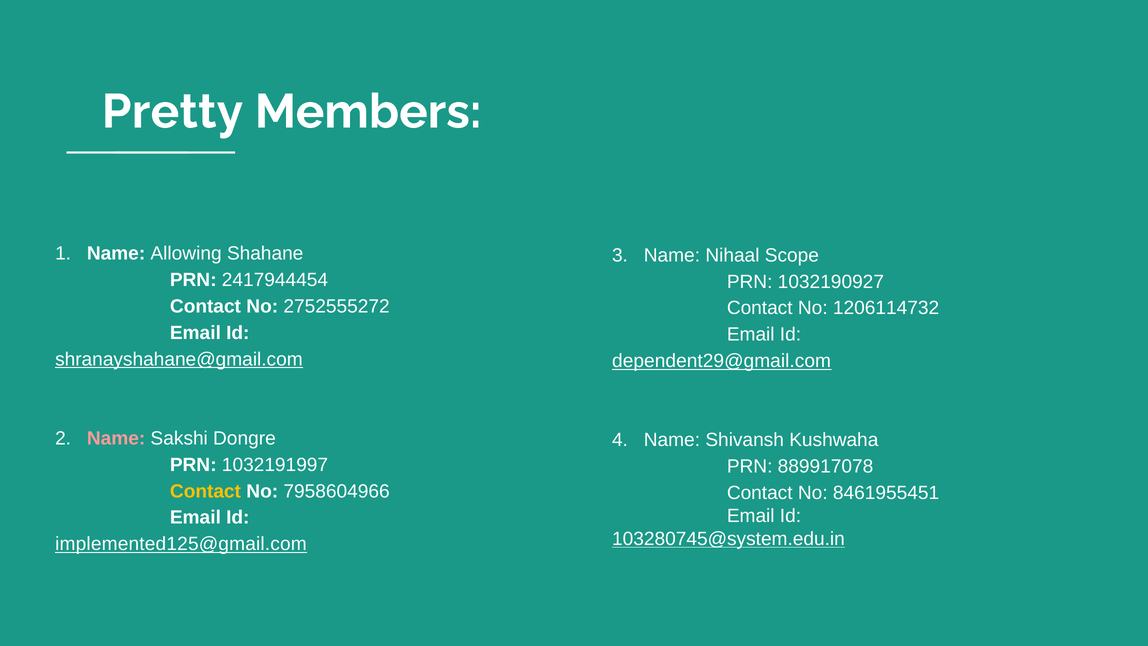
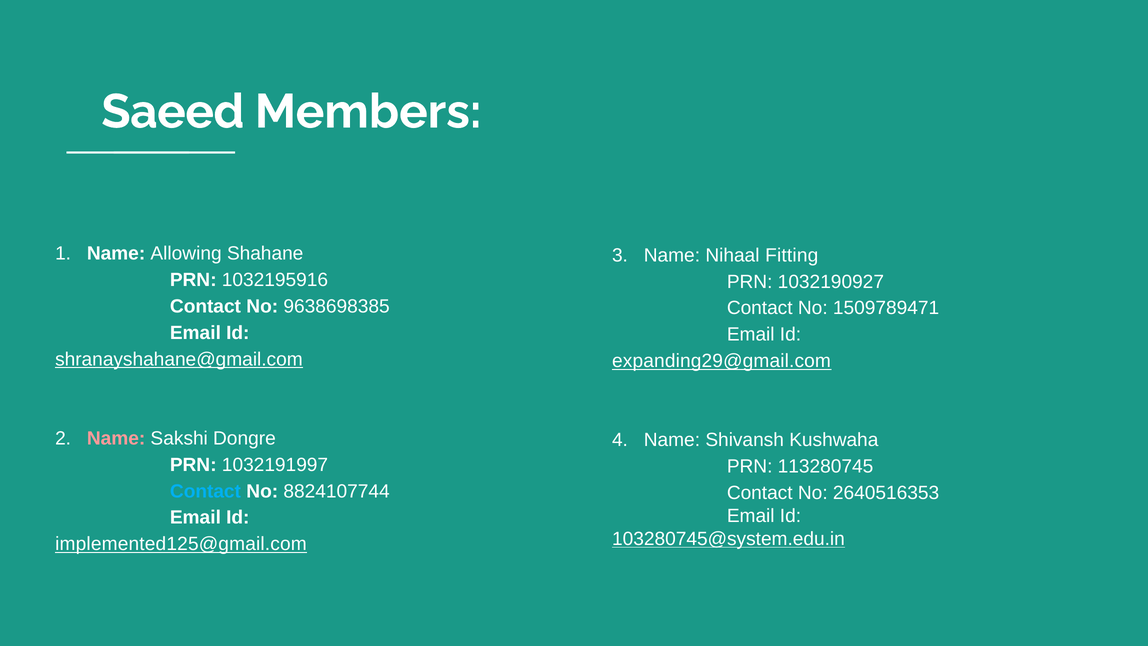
Pretty: Pretty -> Saeed (173, 112)
Scope: Scope -> Fitting (792, 255)
2417944454: 2417944454 -> 1032195916 (275, 280)
2752555272: 2752555272 -> 9638698385 (337, 306)
1206114732: 1206114732 -> 1509789471 (886, 308)
dependent29@gmail.com: dependent29@gmail.com -> expanding29@gmail.com (722, 361)
889917078: 889917078 -> 113280745 (826, 466)
Contact colour: yellow -> light blue (205, 491)
7958604966: 7958604966 -> 8824107744 (337, 491)
8461955451: 8461955451 -> 2640516353 (886, 493)
